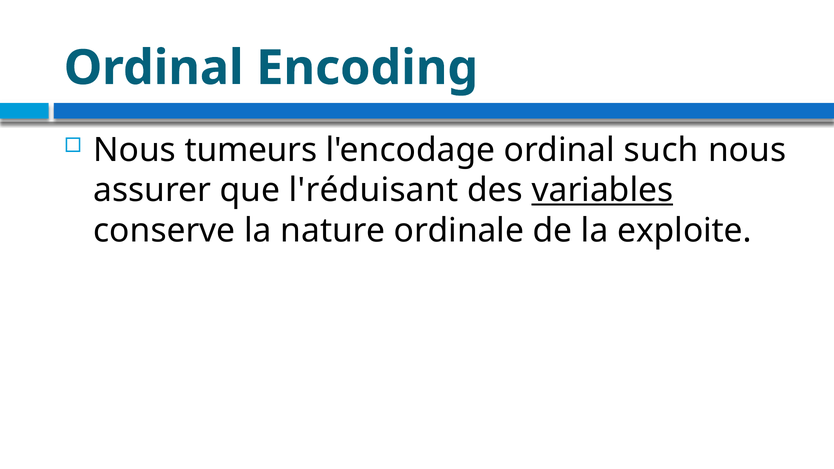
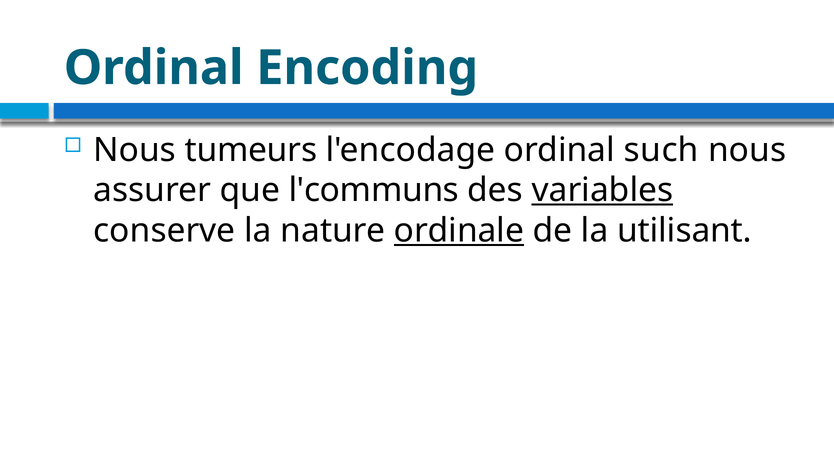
l'réduisant: l'réduisant -> l'communs (374, 190)
ordinale underline: none -> present (459, 231)
exploite: exploite -> utilisant (685, 231)
